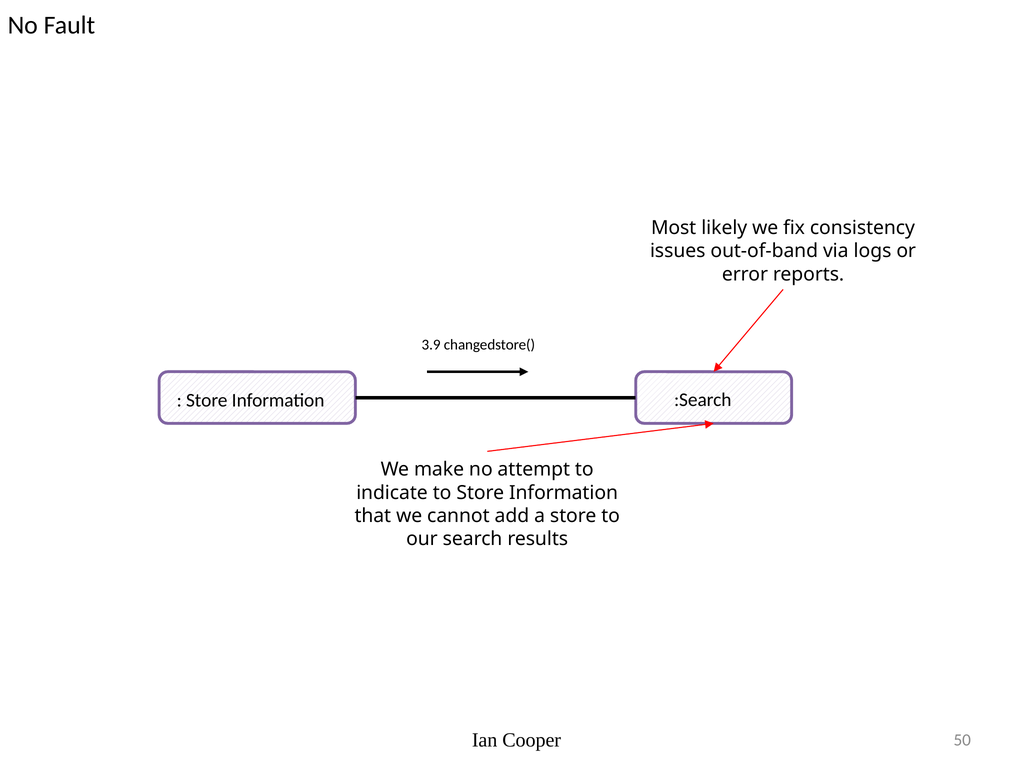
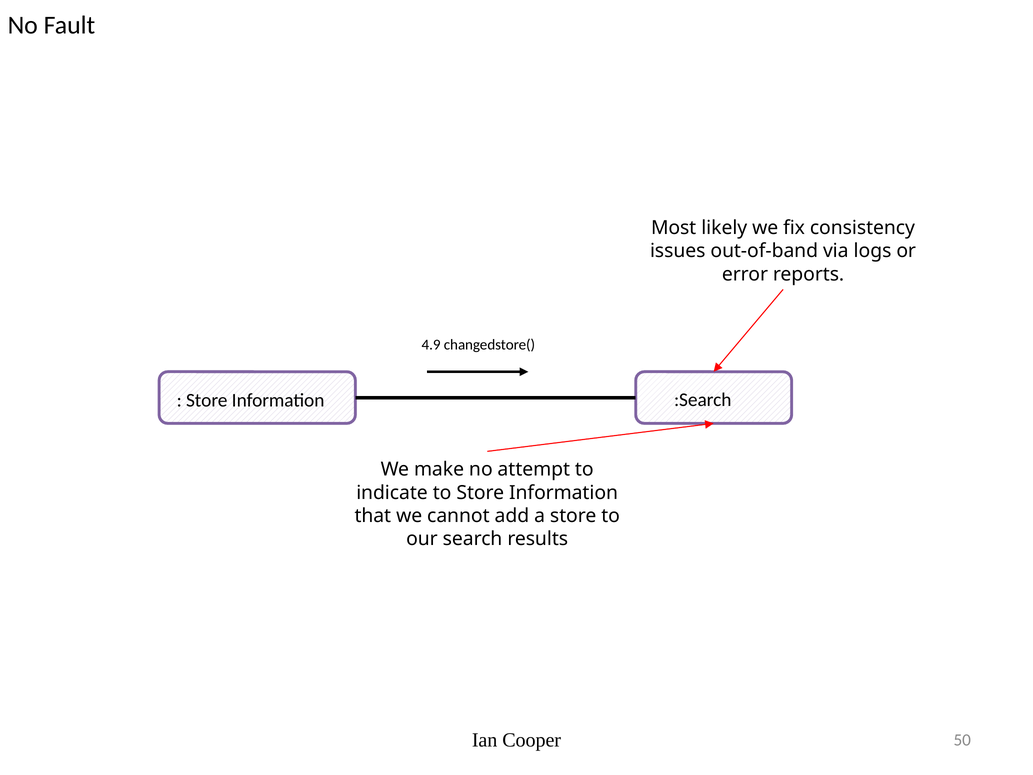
3.9: 3.9 -> 4.9 (431, 344)
